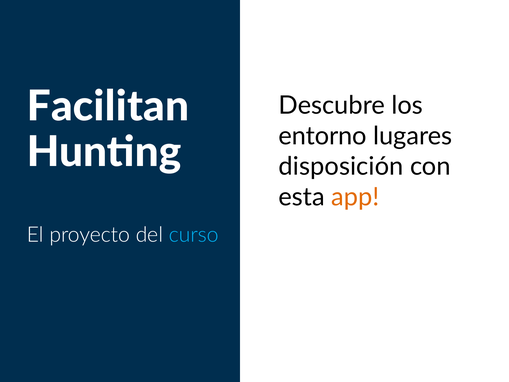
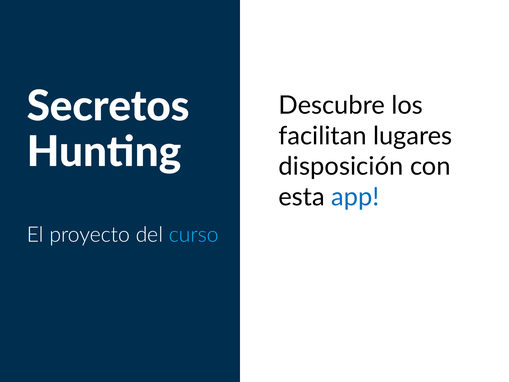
Facilitan: Facilitan -> Secretos (108, 106)
entorno: entorno -> facilitan (323, 136)
app colour: orange -> blue (355, 197)
